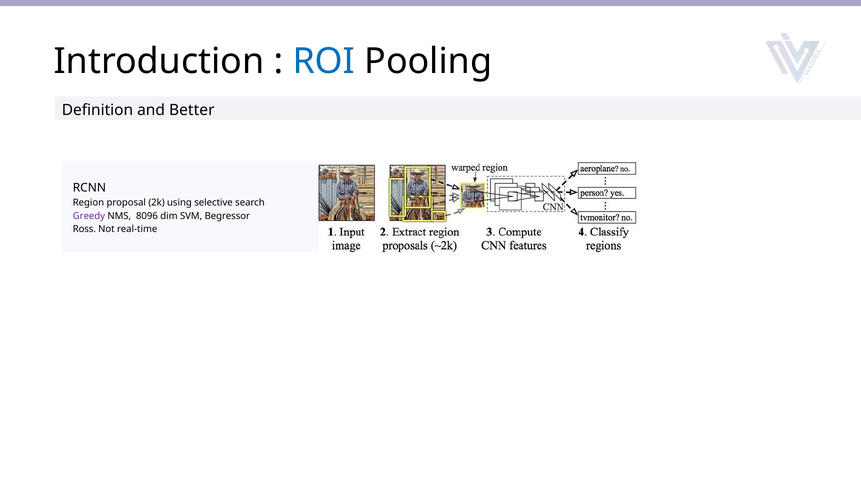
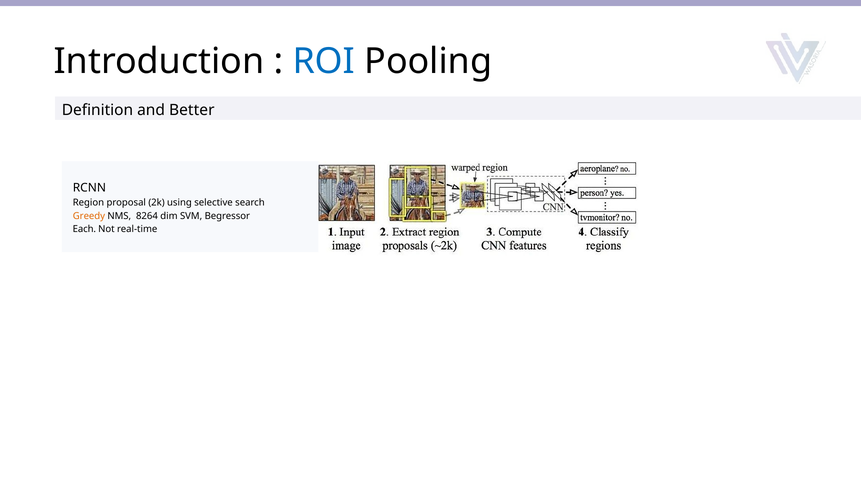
Greedy colour: purple -> orange (89, 216)
8096: 8096 -> 8264 (147, 216)
Ross: Ross -> Each (84, 229)
